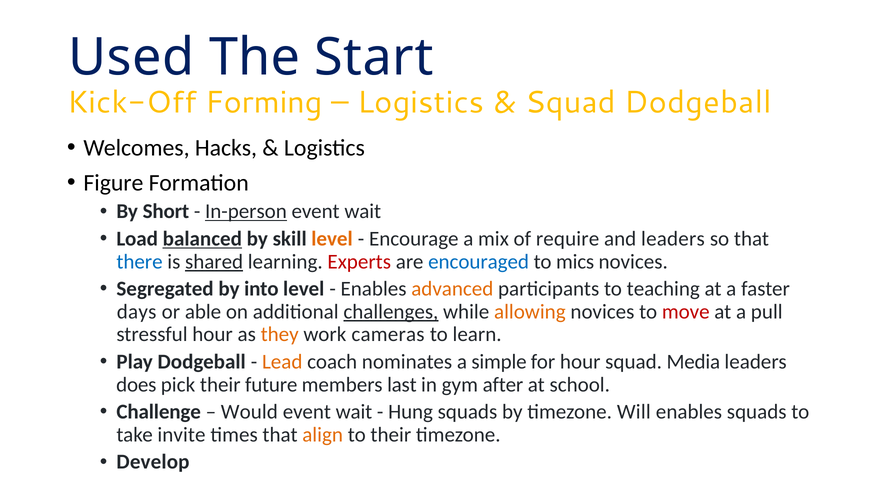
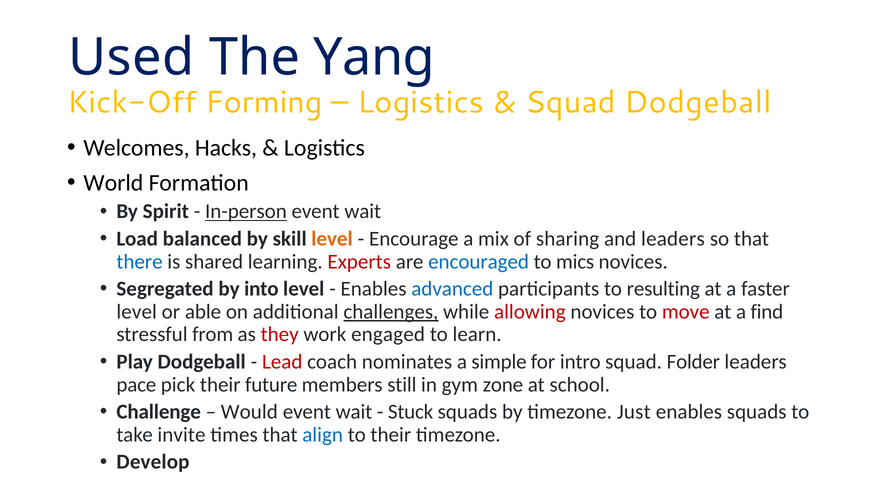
Start: Start -> Yang (374, 57)
Figure: Figure -> World (113, 182)
Short: Short -> Spirit (166, 211)
balanced underline: present -> none (202, 239)
require: require -> sharing (568, 239)
shared underline: present -> none (214, 261)
advanced colour: orange -> blue (452, 289)
teaching: teaching -> resulting (663, 289)
days: days -> level (137, 311)
allowing colour: orange -> red (530, 311)
pull: pull -> find (767, 311)
stressful hour: hour -> from (213, 334)
they colour: orange -> red (280, 334)
cameras: cameras -> engaged (388, 334)
Lead colour: orange -> red (282, 361)
for hour: hour -> intro (580, 361)
Media: Media -> Folder (693, 361)
does: does -> pace (136, 384)
last: last -> still (402, 384)
after: after -> zone (503, 384)
Hung: Hung -> Stuck (411, 411)
Will: Will -> Just (634, 411)
align colour: orange -> blue (323, 434)
